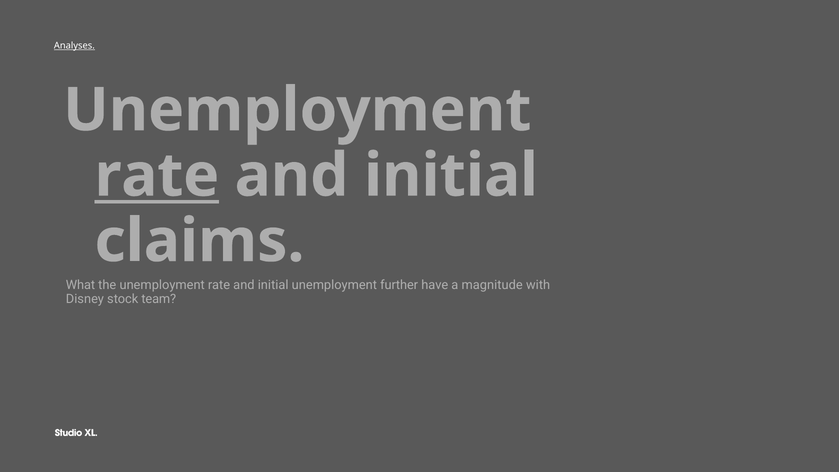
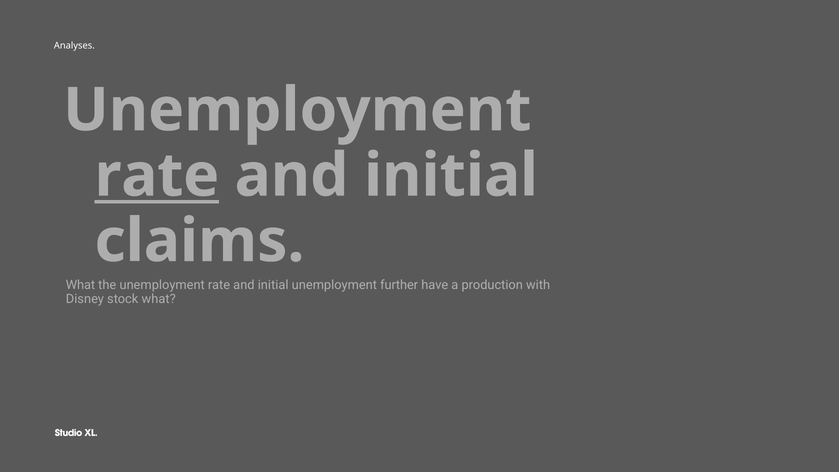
Analyses underline: present -> none (74, 46)
magnitude: magnitude -> production (492, 285)
stock team: team -> what (159, 299)
